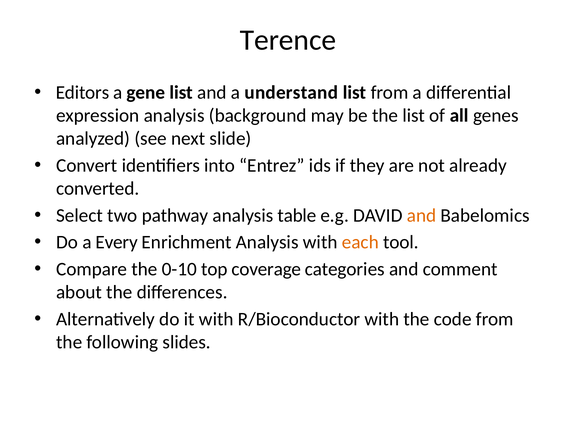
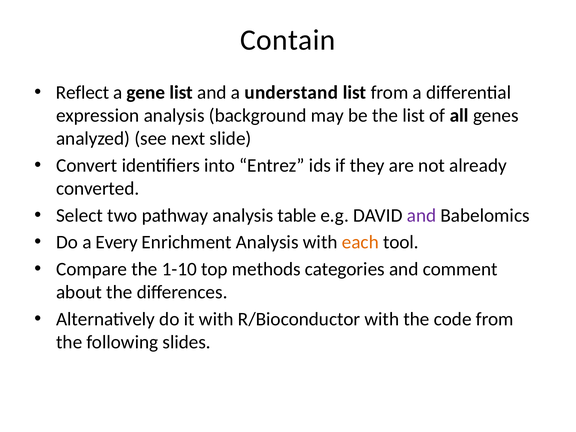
Terence: Terence -> Contain (288, 40)
Editors: Editors -> Reflect (83, 93)
and colour: orange -> purple (422, 215)
0-10: 0-10 -> 1-10 (179, 269)
coverage: coverage -> methods (266, 269)
